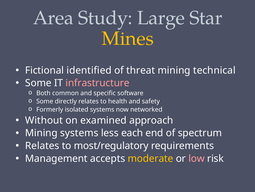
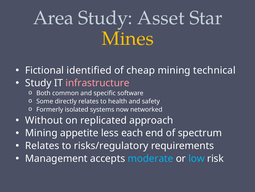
Large: Large -> Asset (161, 18)
threat: threat -> cheap (141, 70)
Some: Some -> Study (38, 83)
examined: examined -> replicated (103, 120)
Mining systems: systems -> appetite (79, 133)
most/regulatory: most/regulatory -> risks/regulatory (111, 145)
moderate colour: yellow -> light blue (151, 158)
low colour: pink -> light blue (197, 158)
